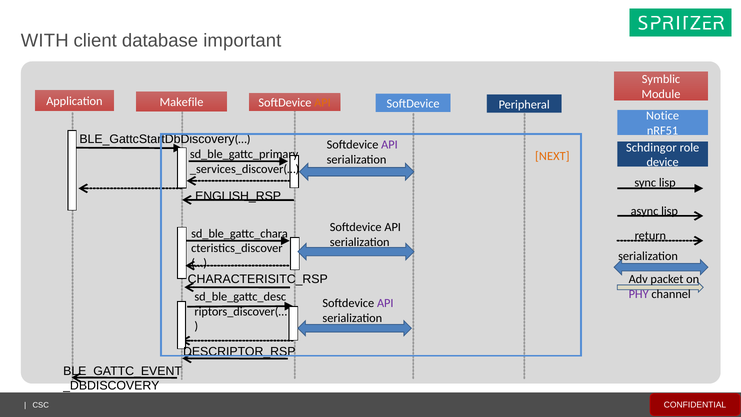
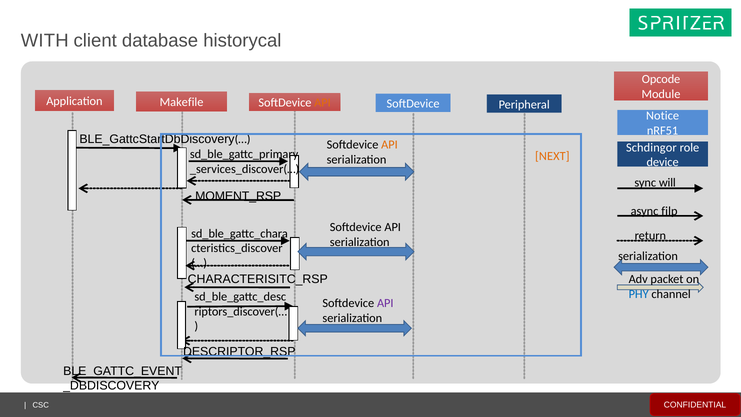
important: important -> historycal (242, 40)
Symblic: Symblic -> Opcode (661, 79)
API colour: purple -> orange (389, 145)
sync lisp: lisp -> will (667, 183)
ENGLISH_RSP: ENGLISH_RSP -> MOMENT_RSP (238, 196)
async lisp: lisp -> filp (669, 211)
PHY colour: purple -> blue (639, 294)
